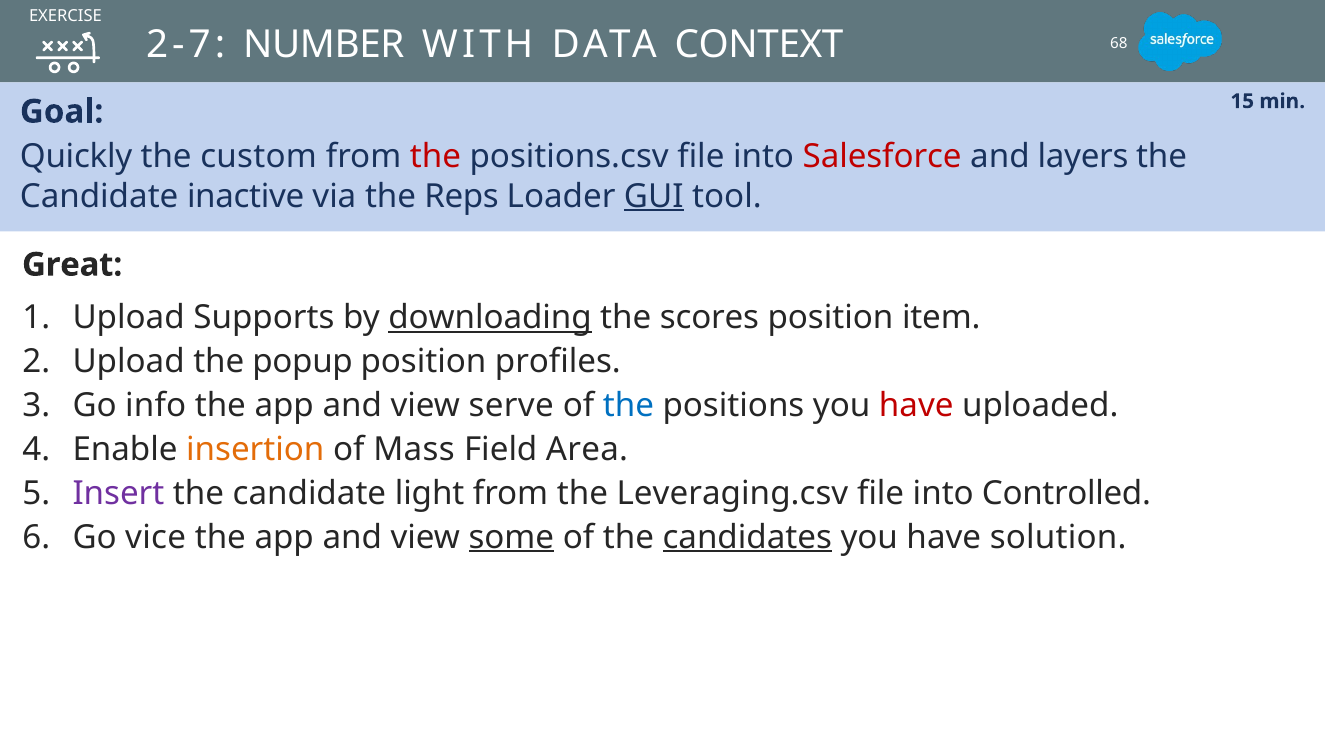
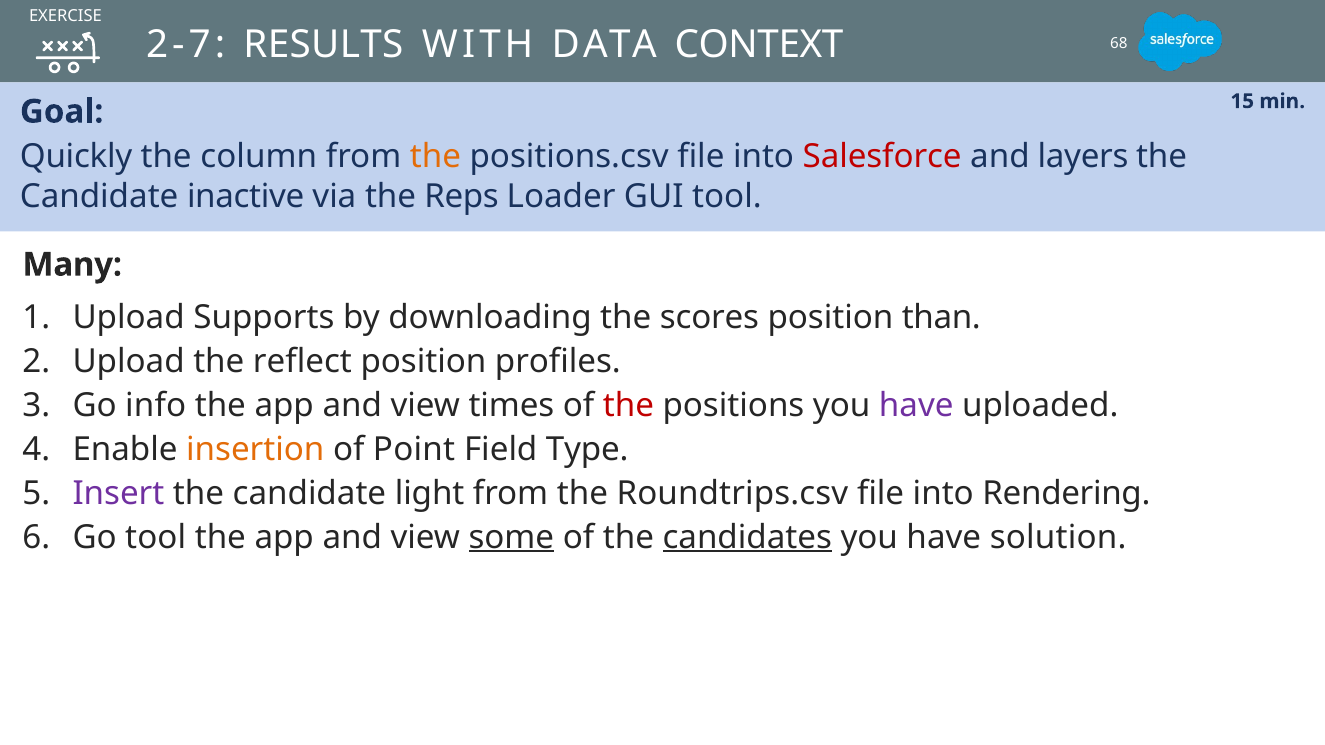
NUMBER: NUMBER -> RESULTS (323, 45)
custom: custom -> column (259, 157)
the colour: red -> orange (435, 157)
GUI underline: present -> none (654, 196)
Great: Great -> Many (72, 265)
downloading underline: present -> none (490, 318)
item: item -> than (941, 318)
popup: popup -> reflect (302, 362)
serve: serve -> times (511, 406)
the colour: blue -> red (628, 406)
have colour: red -> purple (916, 406)
Mass: Mass -> Point (414, 450)
Area: Area -> Type (587, 450)
Leveraging.csv: Leveraging.csv -> Roundtrips.csv (732, 494)
Controlled: Controlled -> Rendering (1066, 494)
Go vice: vice -> tool (156, 538)
